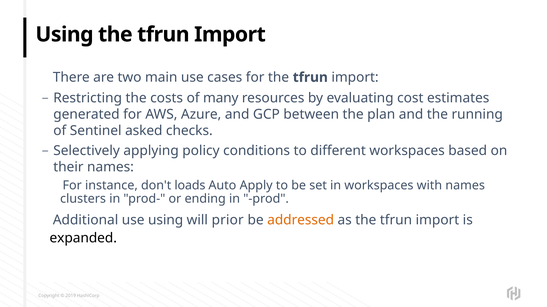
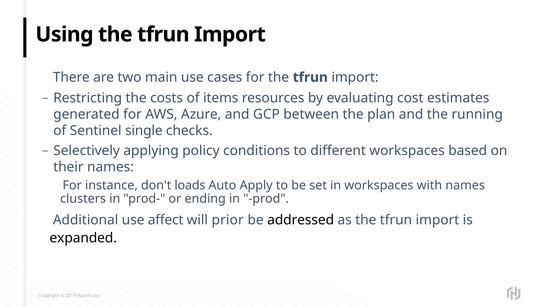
many: many -> items (221, 98)
asked: asked -> single (144, 131)
use using: using -> affect (166, 220)
addressed colour: orange -> black (301, 220)
